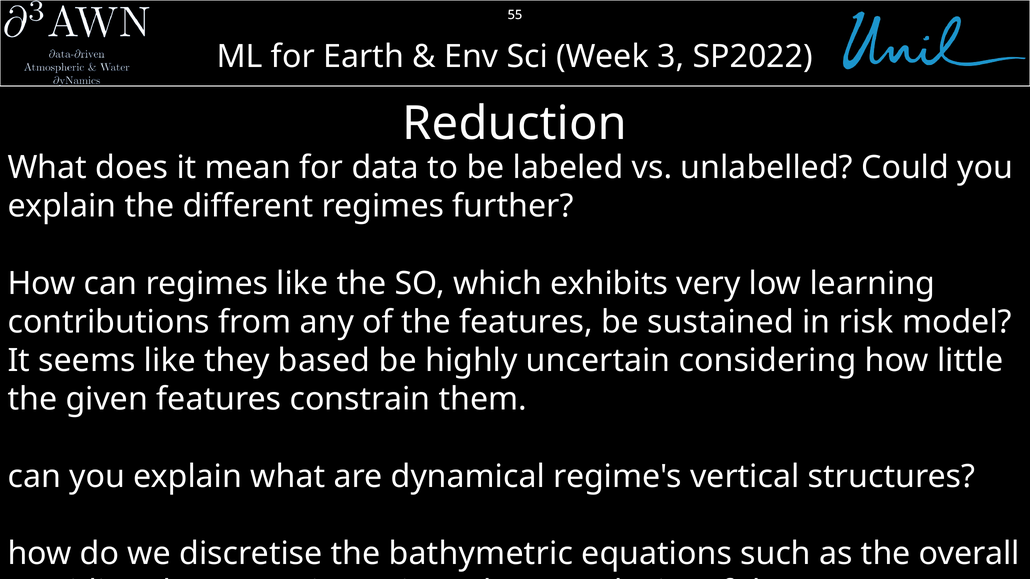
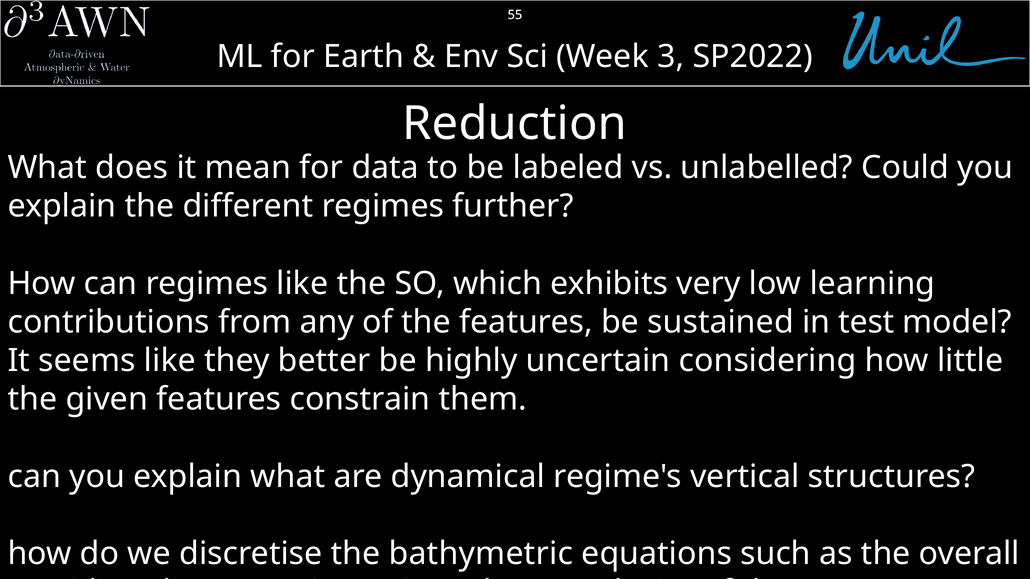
risk: risk -> test (866, 322)
based: based -> better (324, 361)
